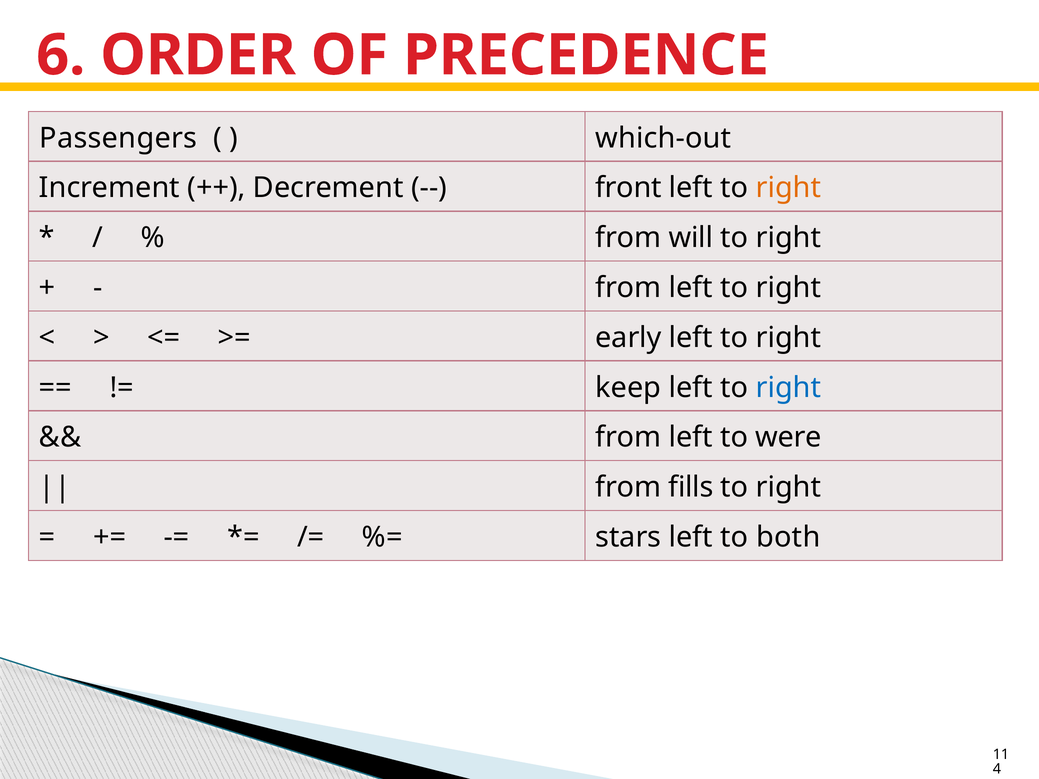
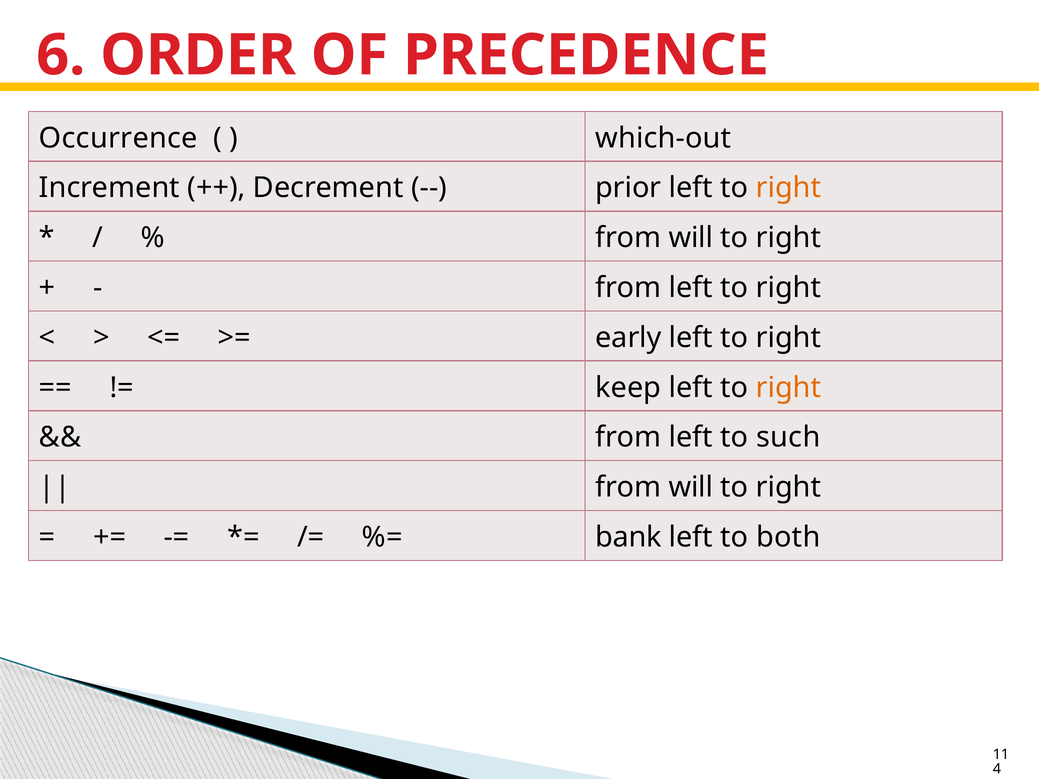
Passengers: Passengers -> Occurrence (118, 138)
front: front -> prior (628, 188)
right colour: blue -> orange (788, 388)
were: were -> such (788, 438)
fills: fills -> will (691, 487)
stars: stars -> bank (628, 537)
